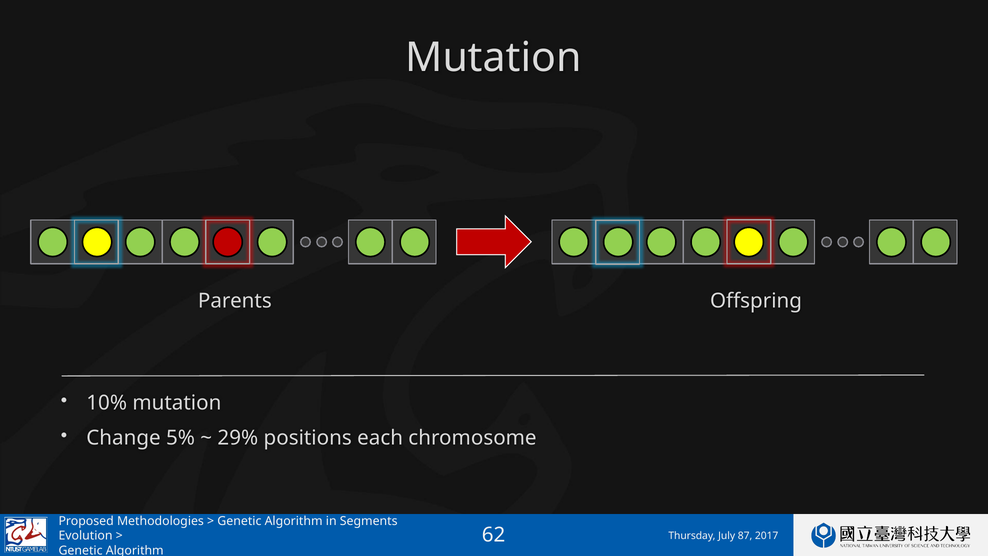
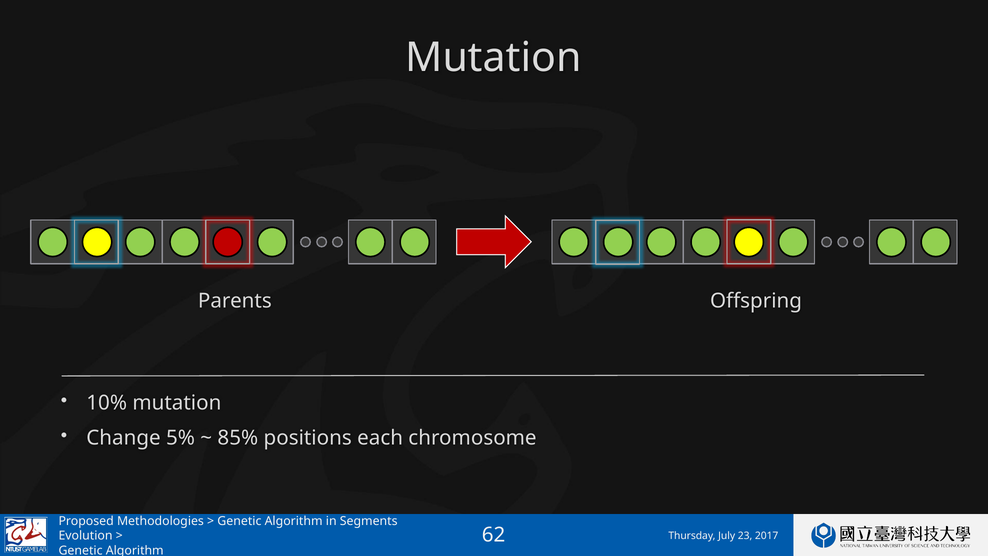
29%: 29% -> 85% (238, 438)
87: 87 -> 23 (745, 535)
